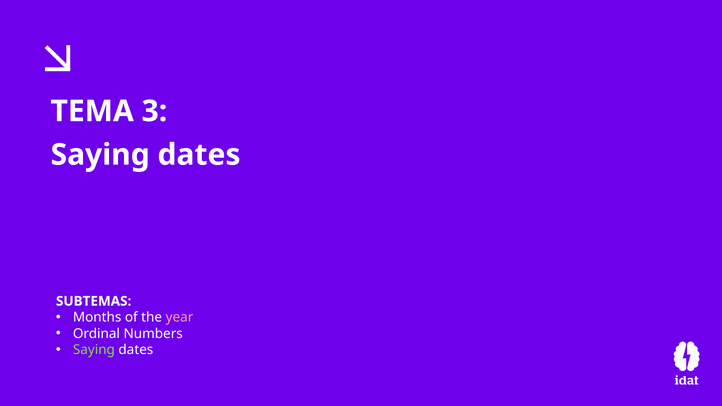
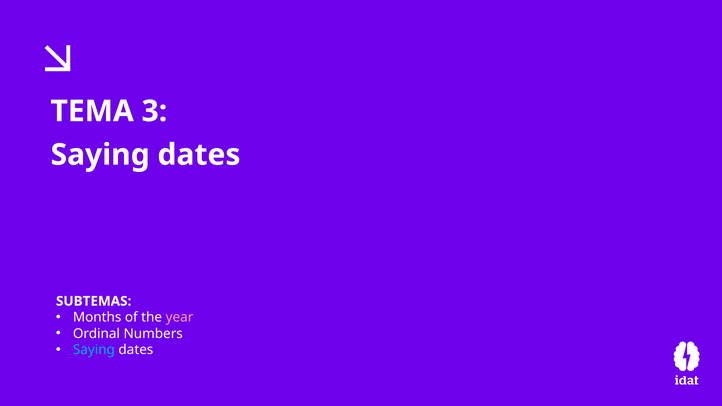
Saying colour: light green -> light blue (94, 350)
